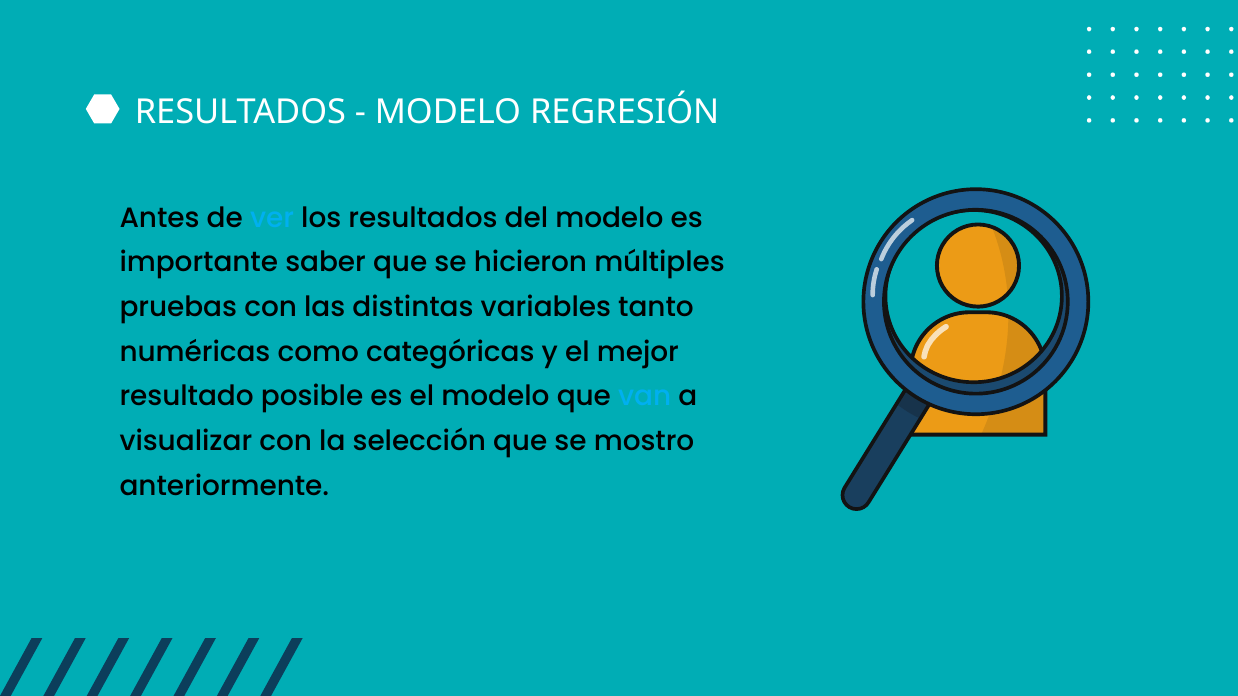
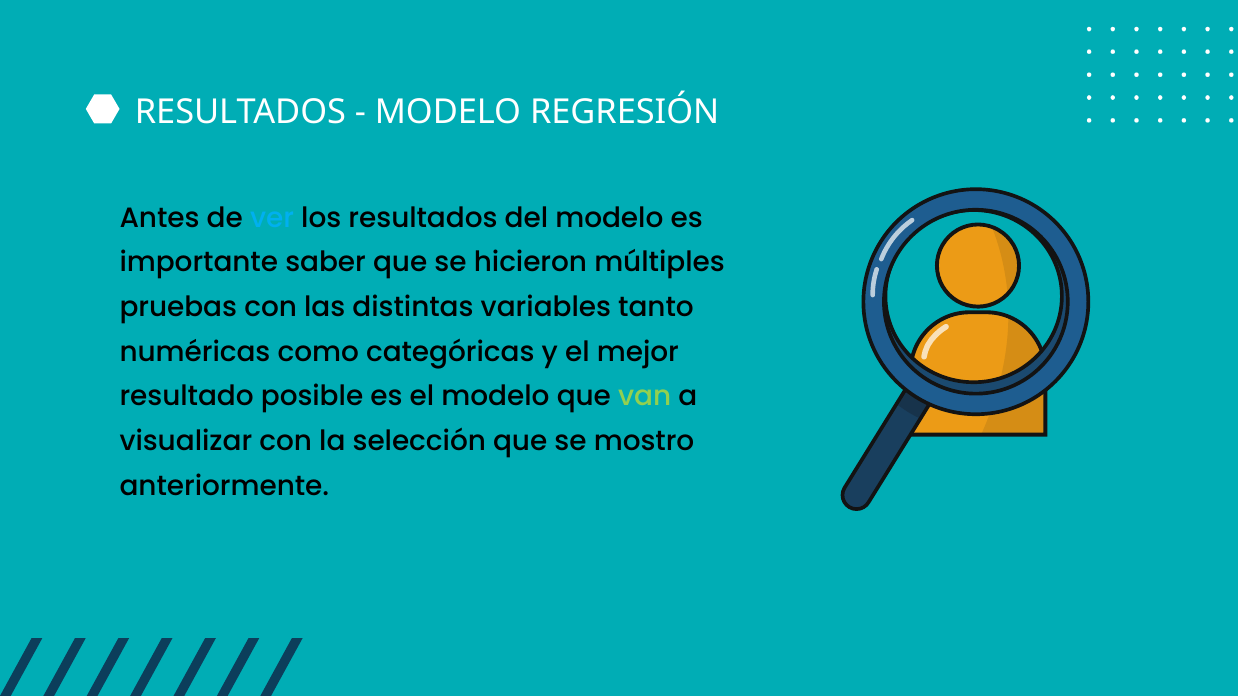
van colour: light blue -> light green (645, 397)
